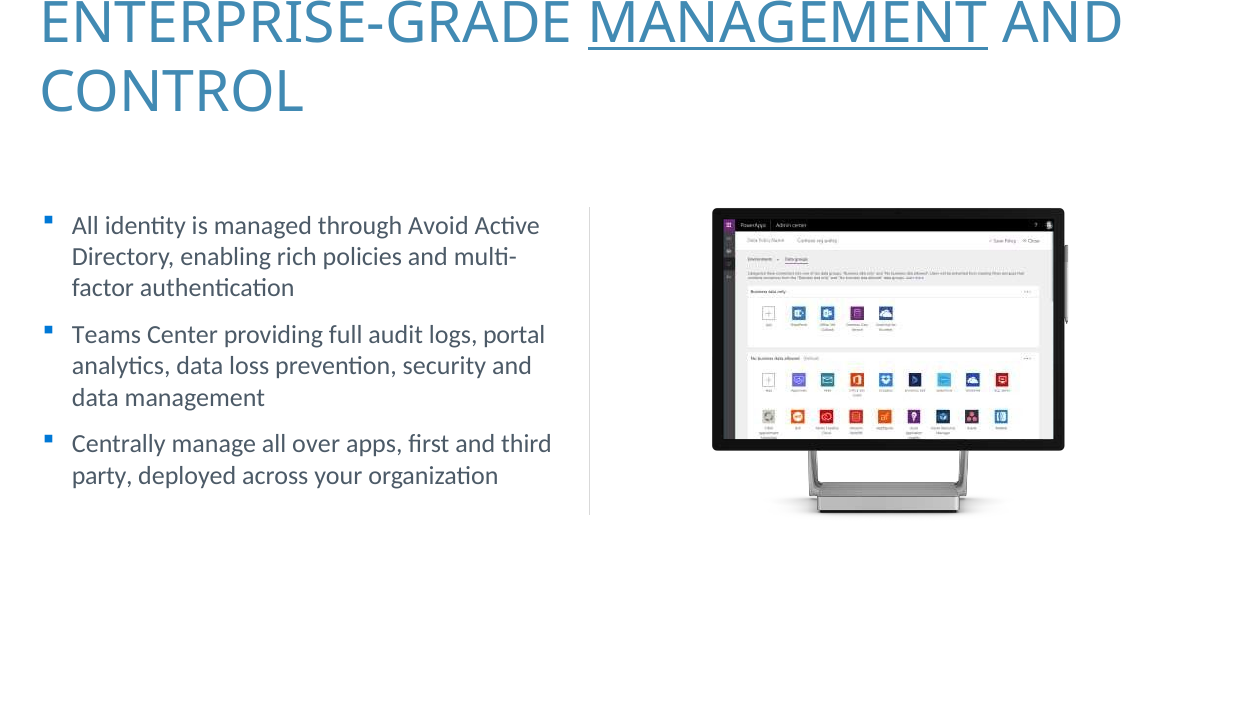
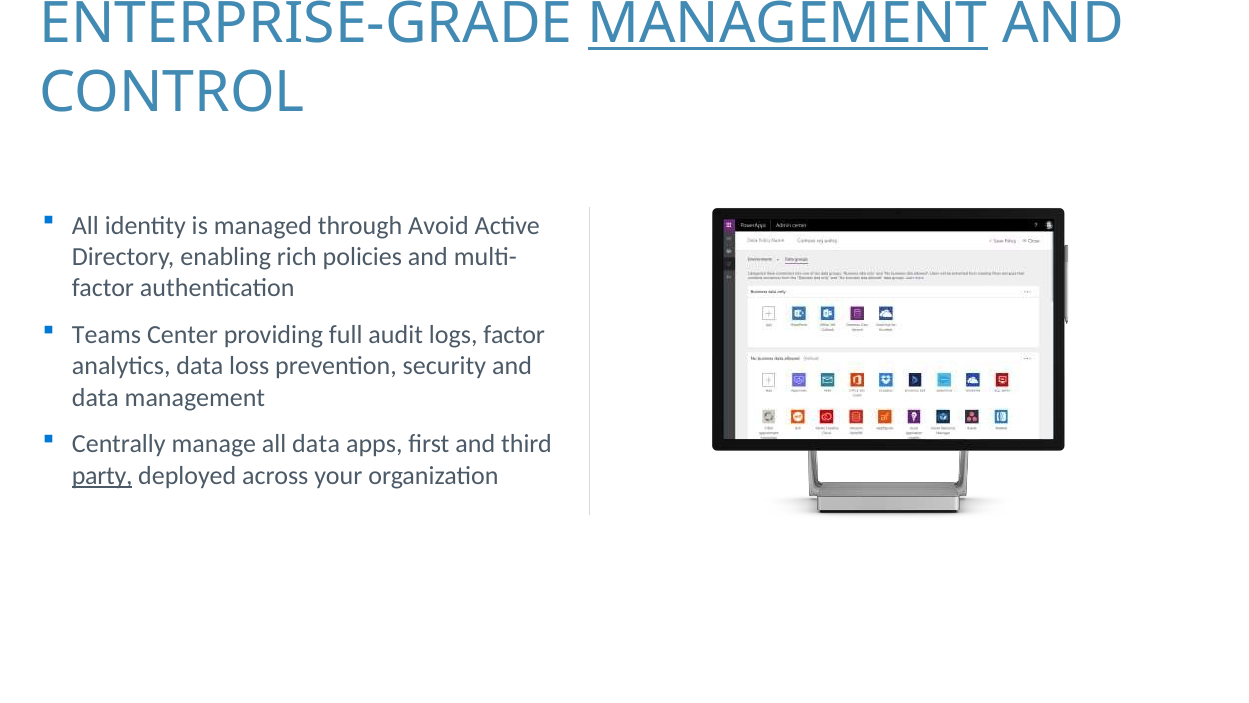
logs portal: portal -> factor (514, 335)
all over: over -> data (316, 444)
party underline: none -> present (102, 475)
